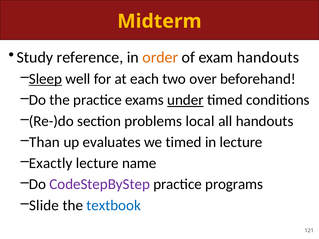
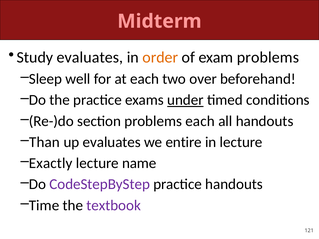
Midterm colour: yellow -> pink (159, 21)
Study reference: reference -> evaluates (90, 57)
exam handouts: handouts -> problems (268, 57)
Sleep underline: present -> none (45, 79)
problems local: local -> each (200, 121)
we timed: timed -> entire (184, 142)
practice programs: programs -> handouts (234, 184)
Slide: Slide -> Time (44, 206)
textbook colour: blue -> purple (114, 206)
